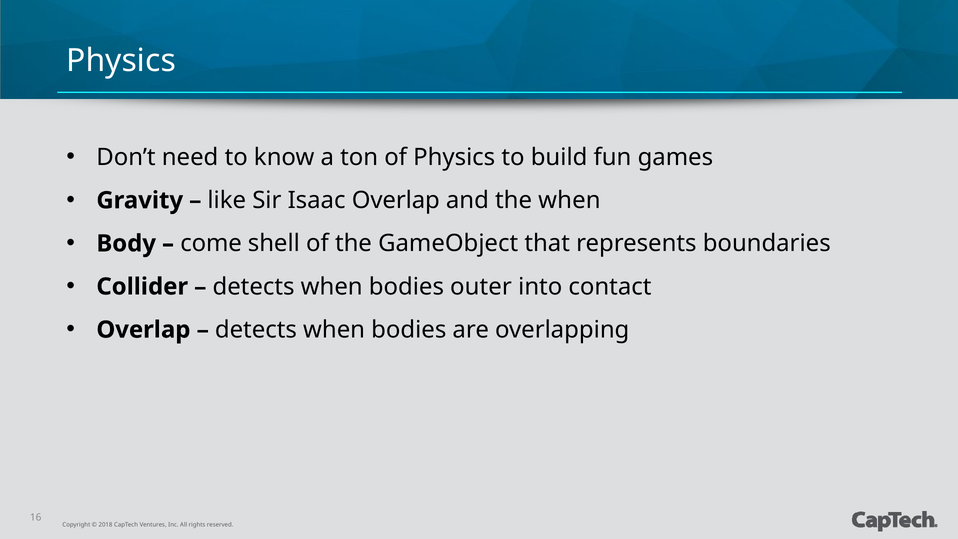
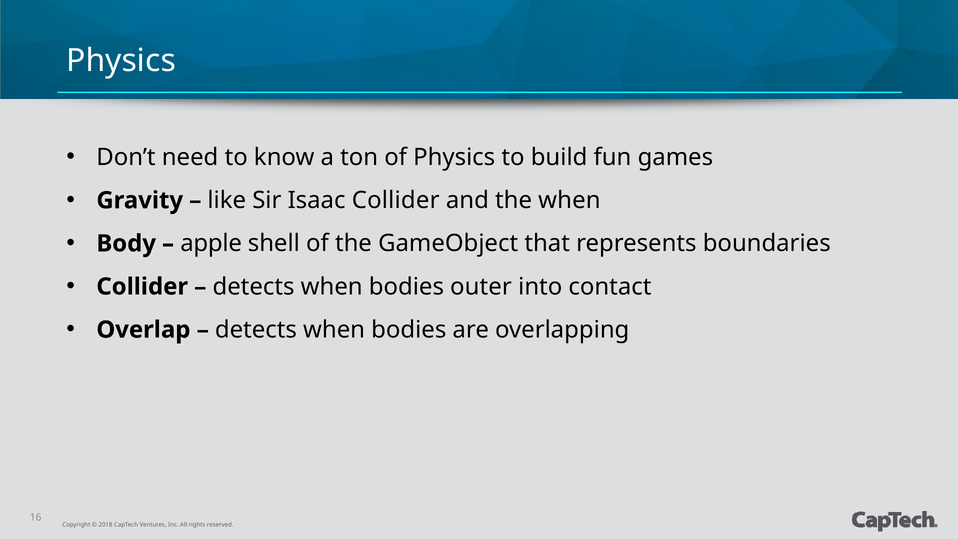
Isaac Overlap: Overlap -> Collider (396, 200)
come: come -> apple (211, 243)
